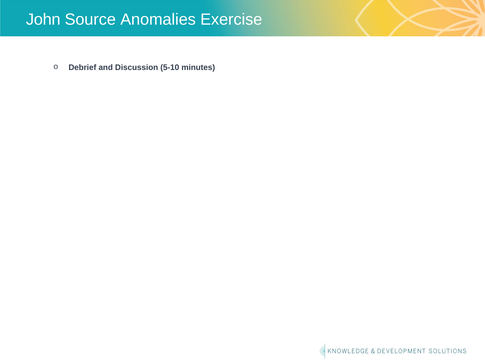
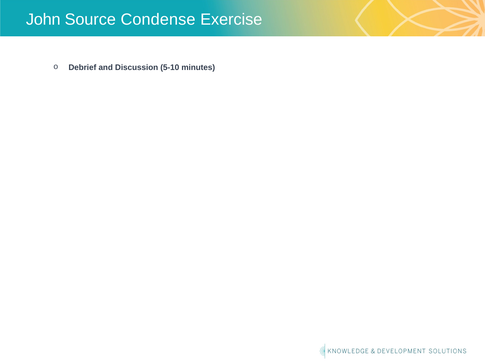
Anomalies: Anomalies -> Condense (158, 20)
